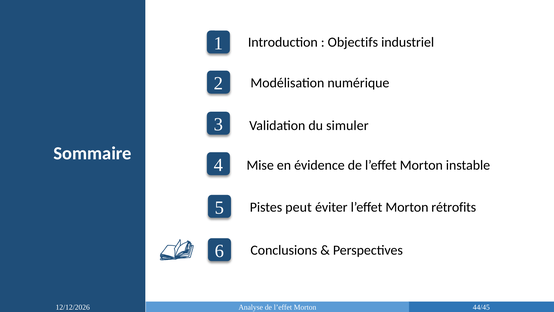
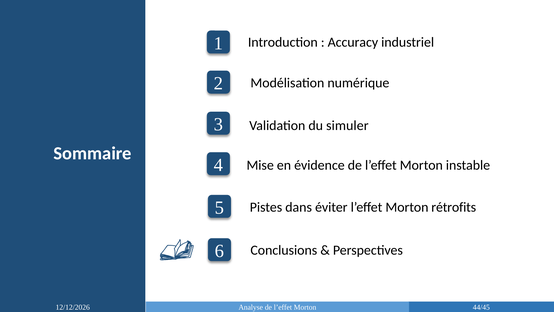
Objectifs: Objectifs -> Accuracy (353, 42)
peut: peut -> dans (299, 207)
